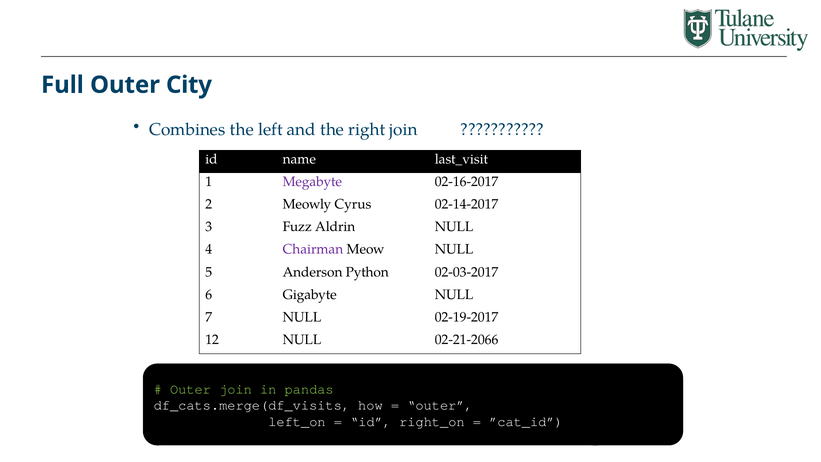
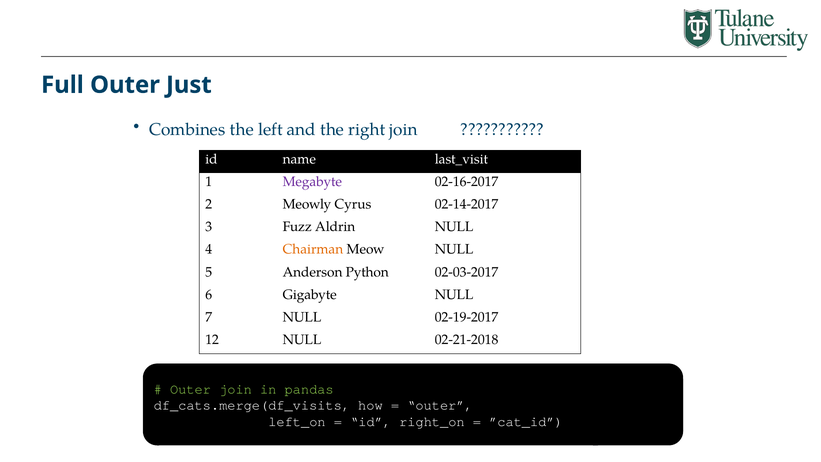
City: City -> Just (189, 85)
Chairman colour: purple -> orange (313, 249)
02-21-2066: 02-21-2066 -> 02-21-2018 (467, 340)
